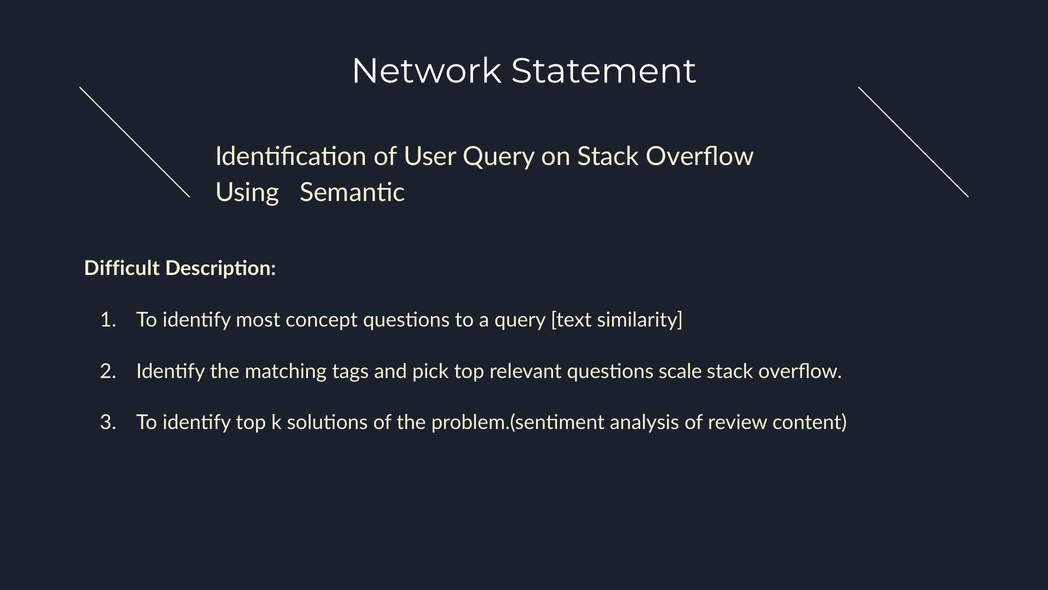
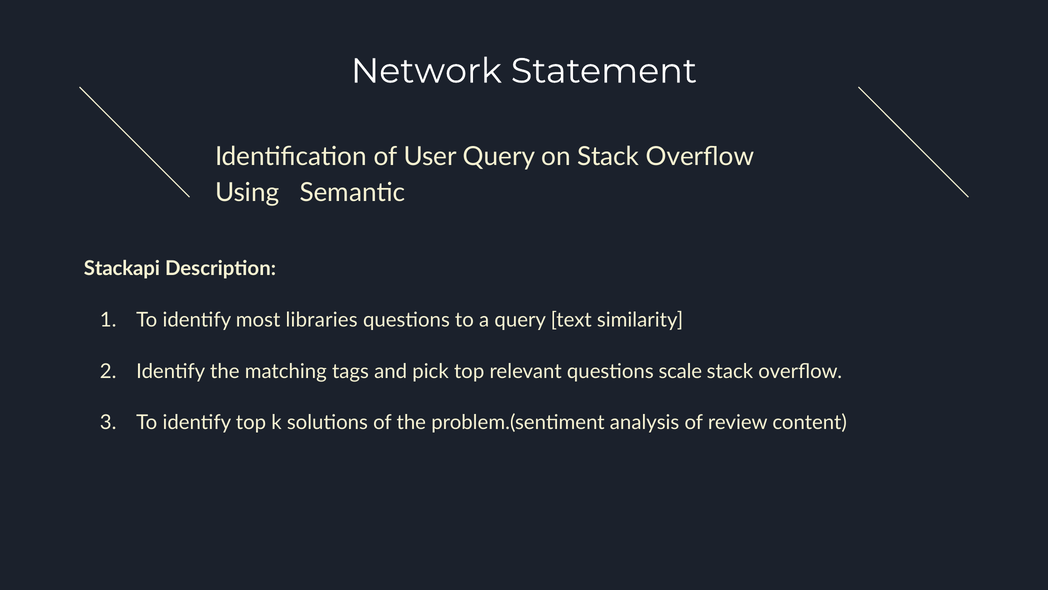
Difficult: Difficult -> Stackapi (122, 268)
concept: concept -> libraries (322, 320)
